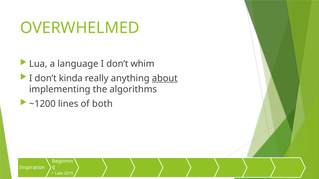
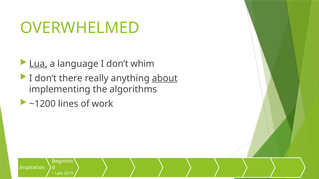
Lua underline: none -> present (38, 64)
kinda: kinda -> there (71, 78)
both: both -> work (102, 104)
